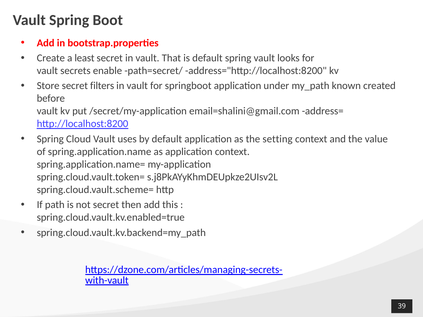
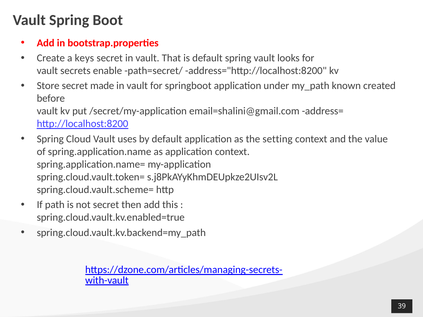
least: least -> keys (84, 58)
filters: filters -> made (102, 86)
